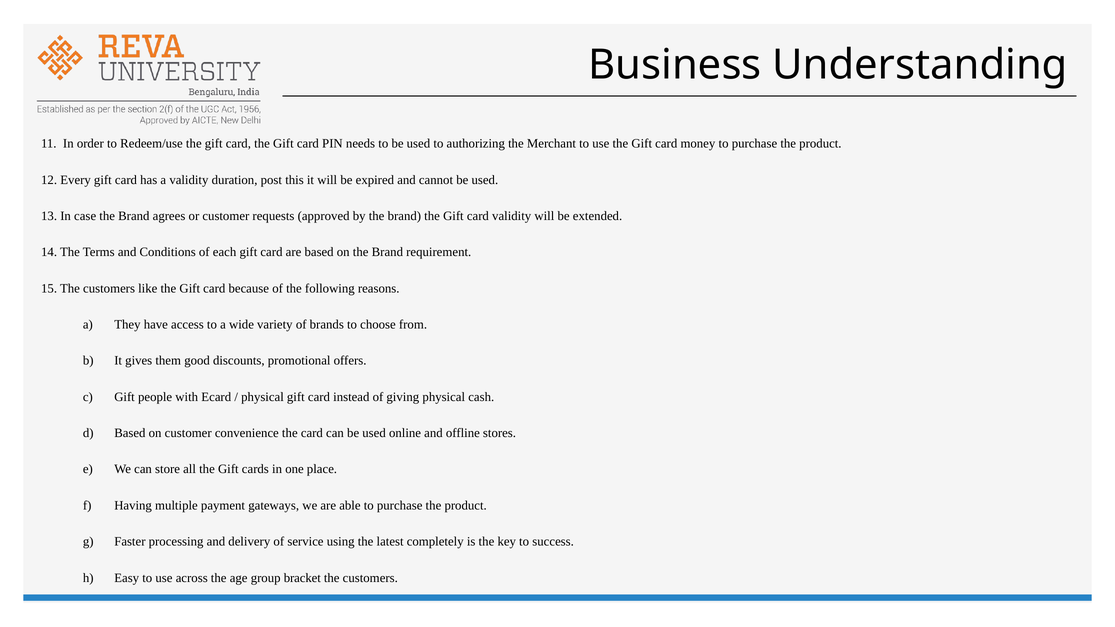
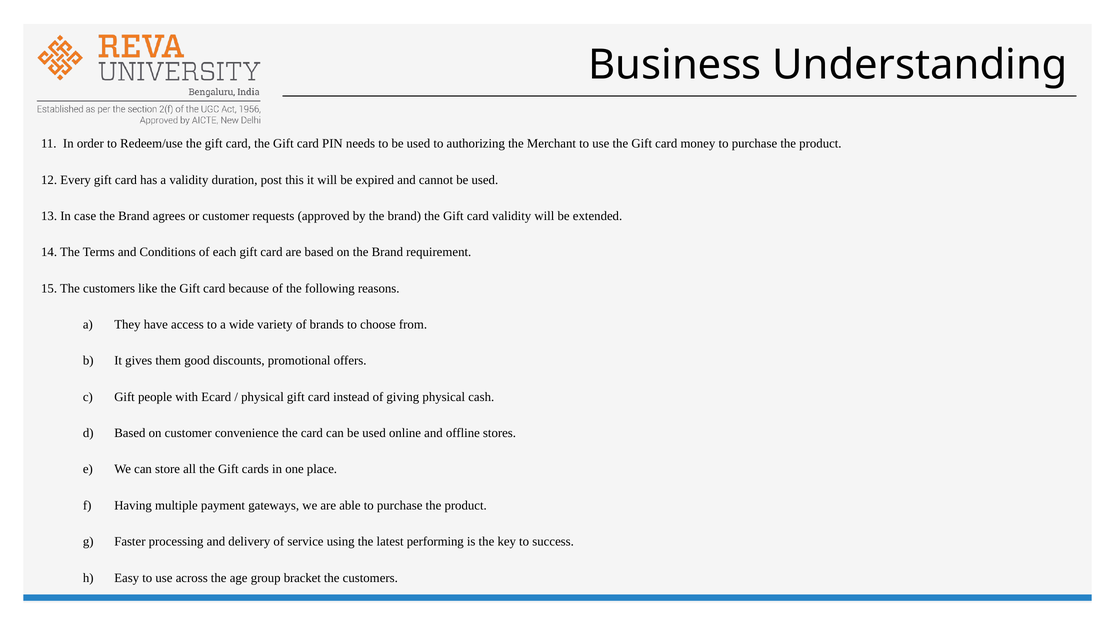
completely: completely -> performing (435, 542)
